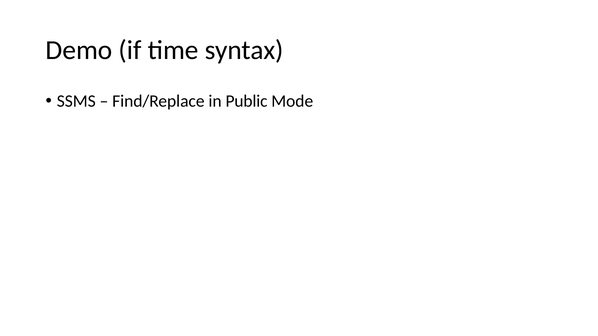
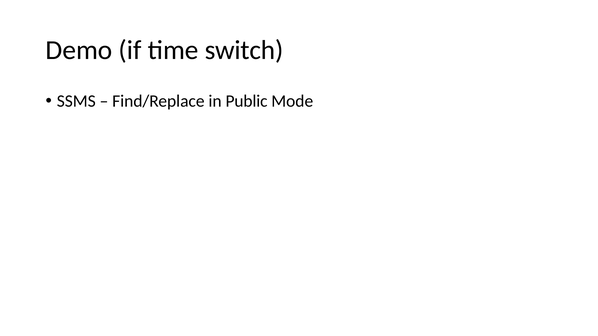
syntax: syntax -> switch (244, 50)
